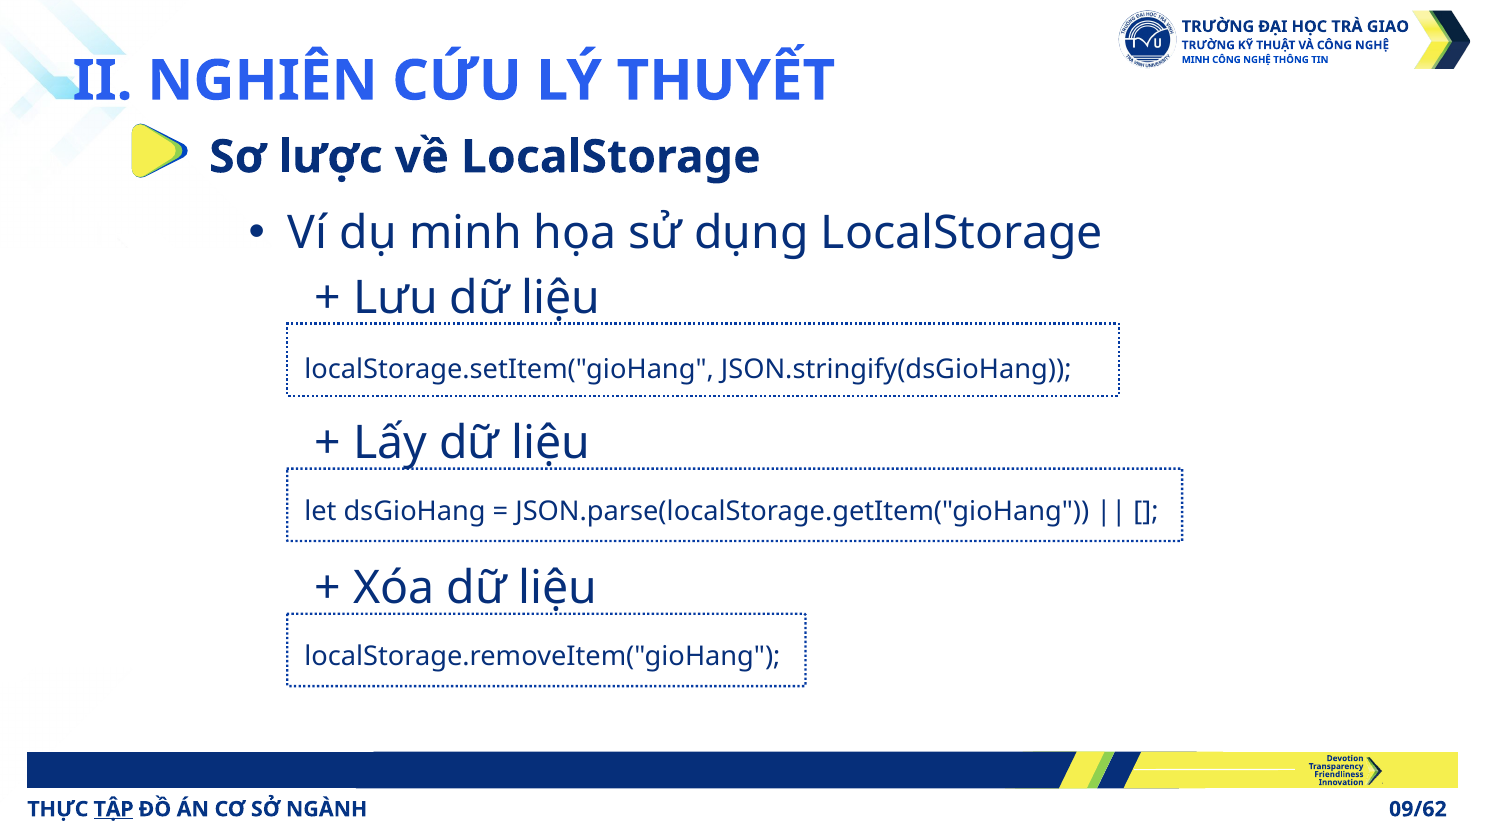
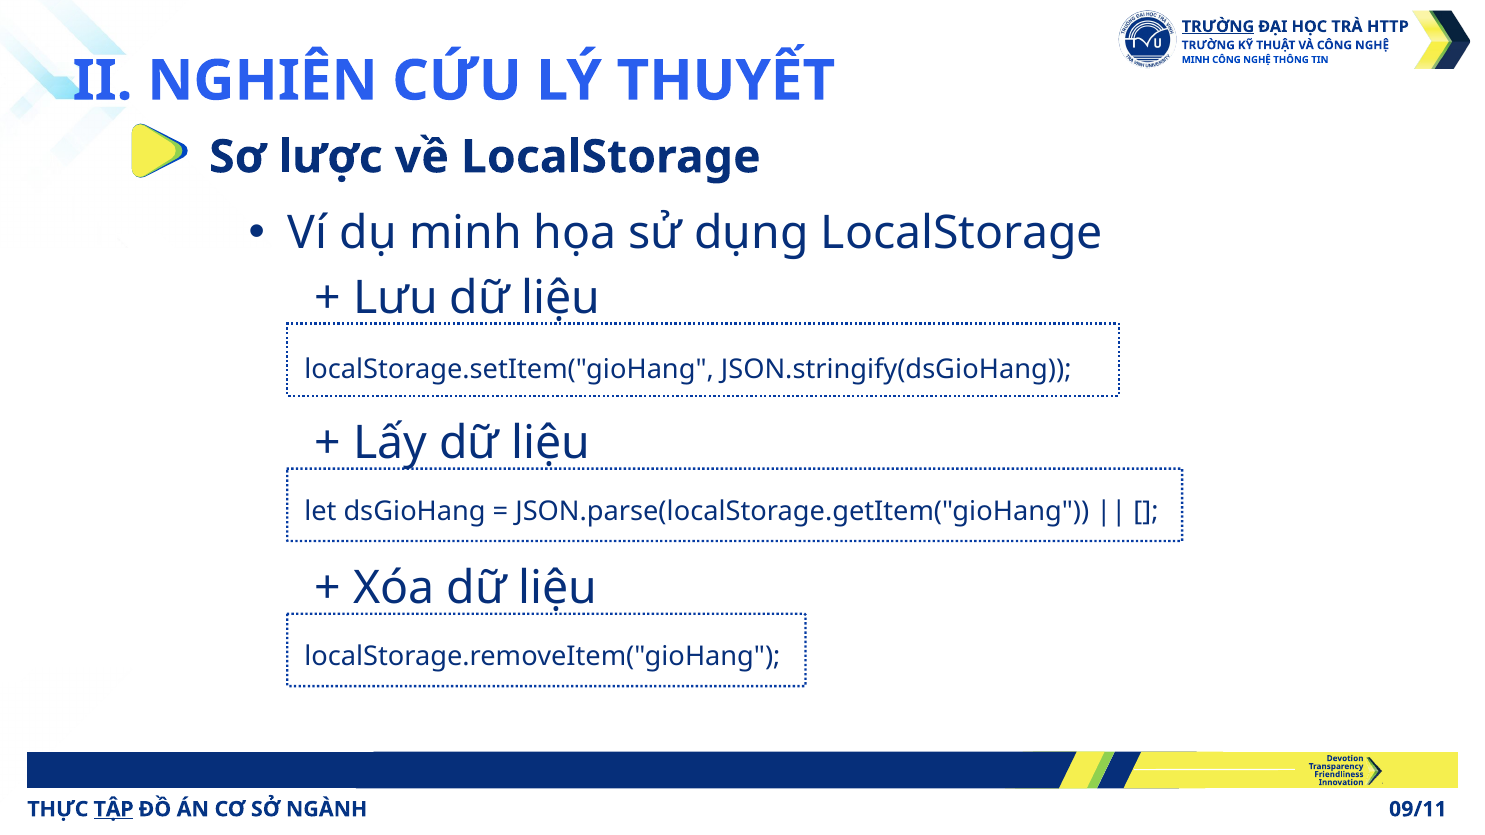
TRƯỜNG underline: none -> present (1218, 27)
GIAO: GIAO -> HTTP (1388, 27)
09/62: 09/62 -> 09/11 (1418, 810)
